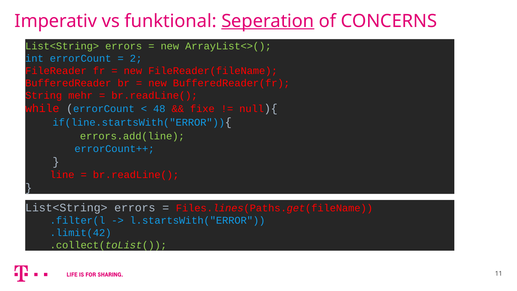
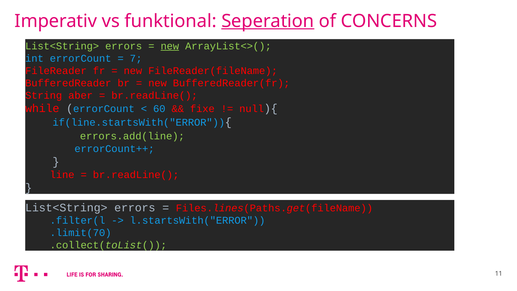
new underline: none -> present (170, 46)
2: 2 -> 7 (136, 58)
mehr: mehr -> aber (81, 95)
48: 48 -> 60 (159, 109)
.limit(42: .limit(42 -> .limit(70 (81, 233)
